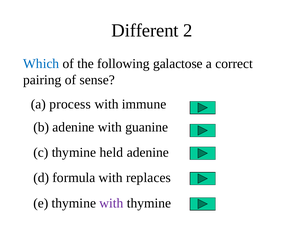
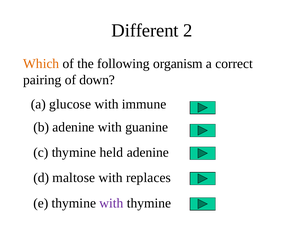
Which colour: blue -> orange (41, 64)
galactose: galactose -> organism (178, 64)
sense: sense -> down (97, 80)
process: process -> glucose (70, 104)
formula: formula -> maltose (74, 178)
